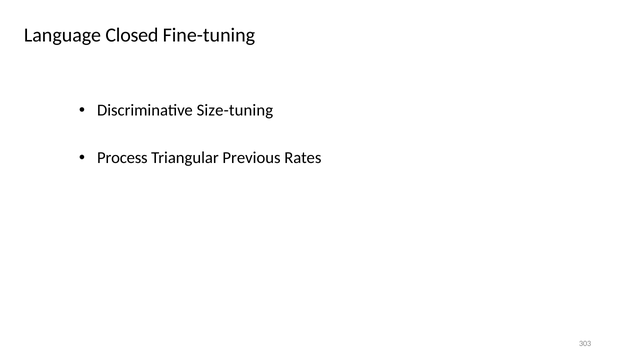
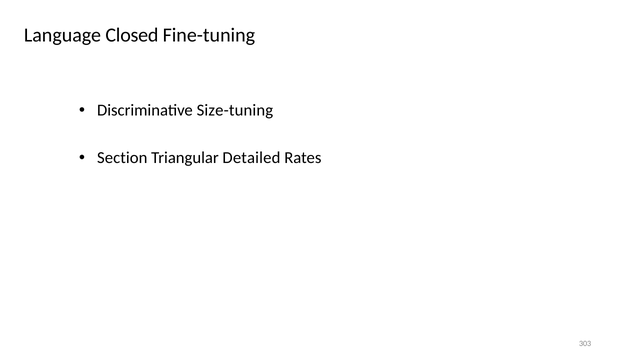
Process: Process -> Section (122, 158)
Previous: Previous -> Detailed (251, 158)
